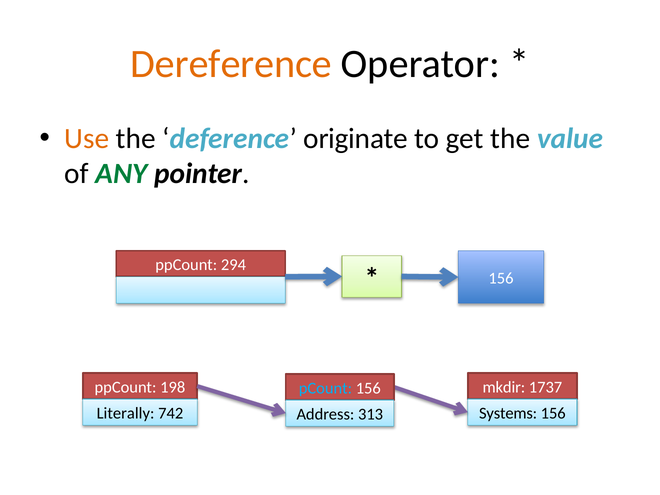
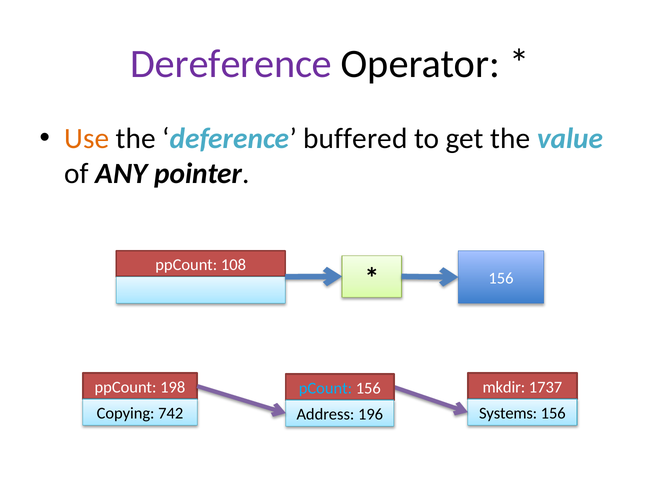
Dereference colour: orange -> purple (231, 64)
originate: originate -> buffered (355, 138)
ANY colour: green -> black (122, 174)
294: 294 -> 108 (233, 265)
Literally: Literally -> Copying (126, 413)
313: 313 -> 196 (371, 414)
